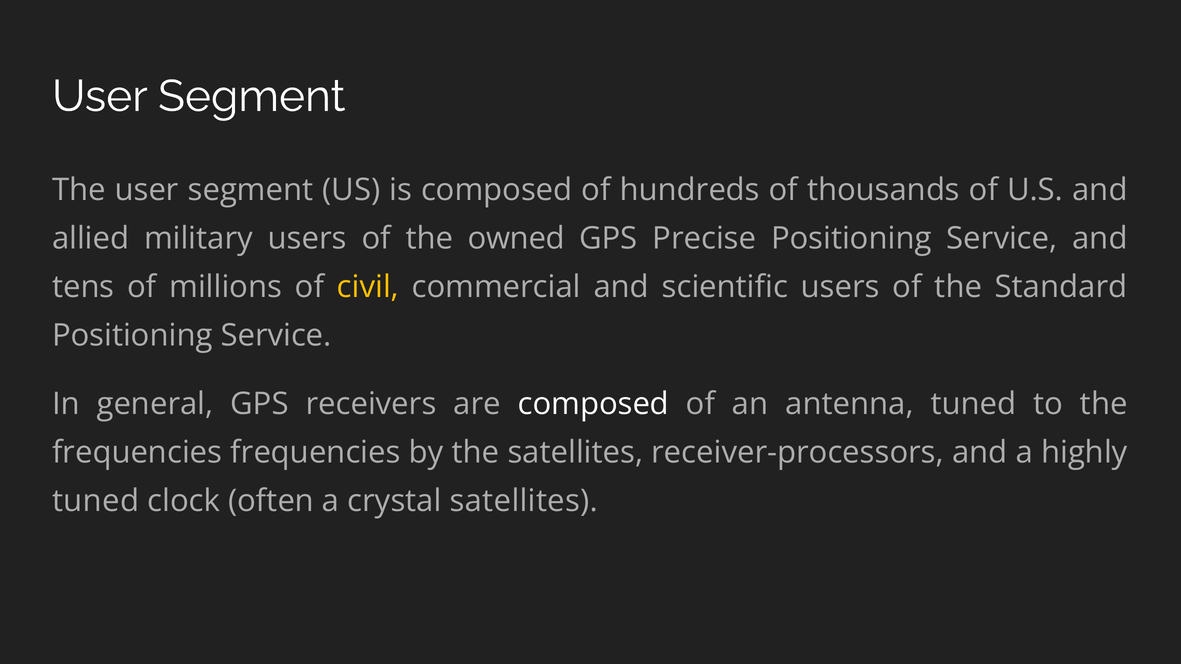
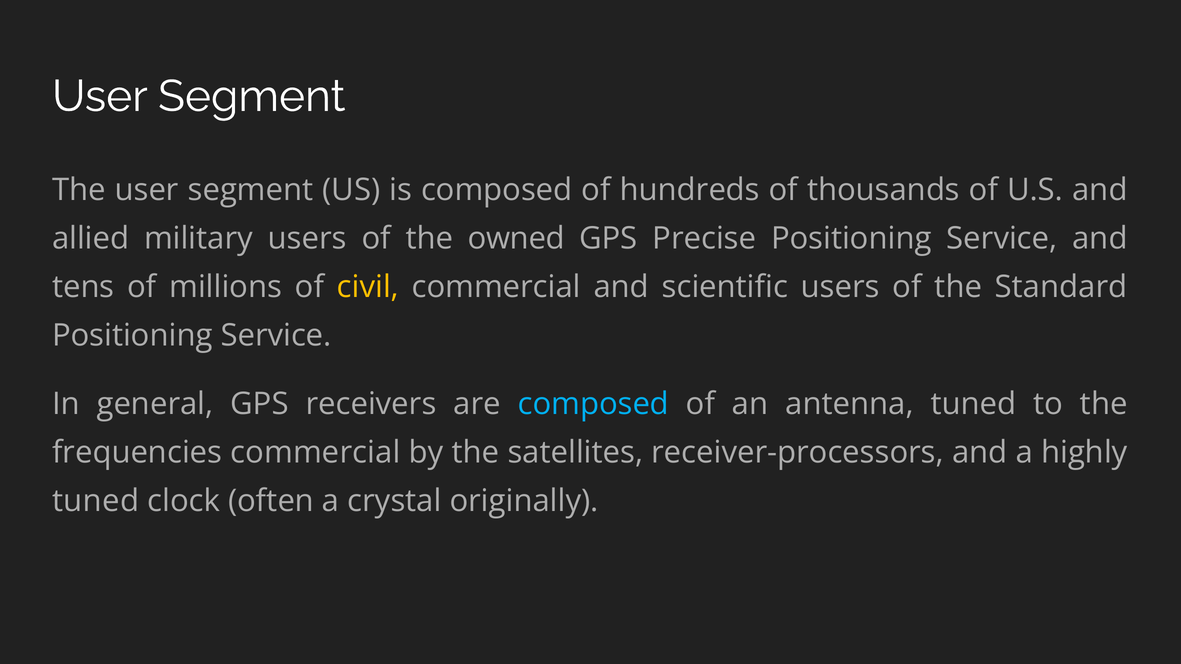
composed colour: white -> light blue (593, 404)
frequencies frequencies: frequencies -> commercial (315, 453)
crystal satellites: satellites -> originally (524, 501)
